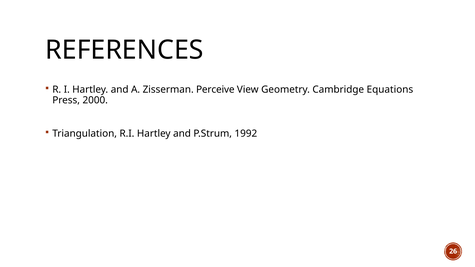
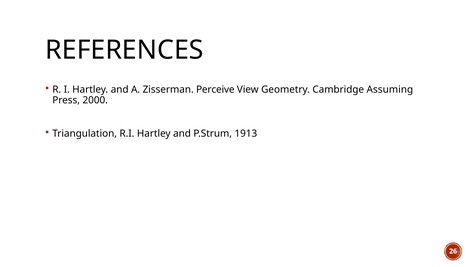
Equations: Equations -> Assuming (390, 90)
1992: 1992 -> 1913 (246, 134)
